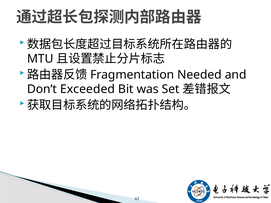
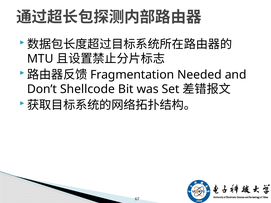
Exceeded: Exceeded -> Shellcode (88, 89)
